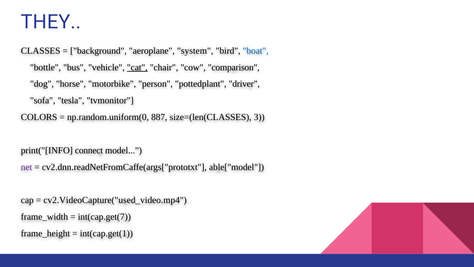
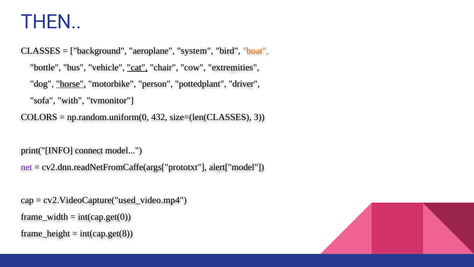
THEY: THEY -> THEN (51, 22)
boat colour: blue -> orange (256, 51)
comparison: comparison -> extremities (234, 67)
horse underline: none -> present (71, 84)
tesla: tesla -> with (71, 100)
887: 887 -> 432 (159, 117)
able["model: able["model -> alert["model (237, 167)
int(cap.get(7: int(cap.get(7 -> int(cap.get(0 (104, 217)
int(cap.get(1: int(cap.get(1 -> int(cap.get(8 (106, 233)
